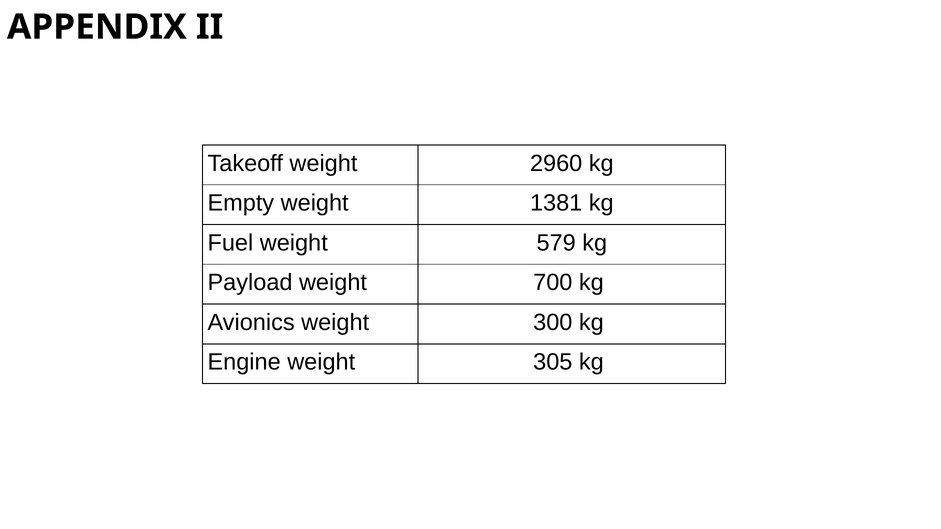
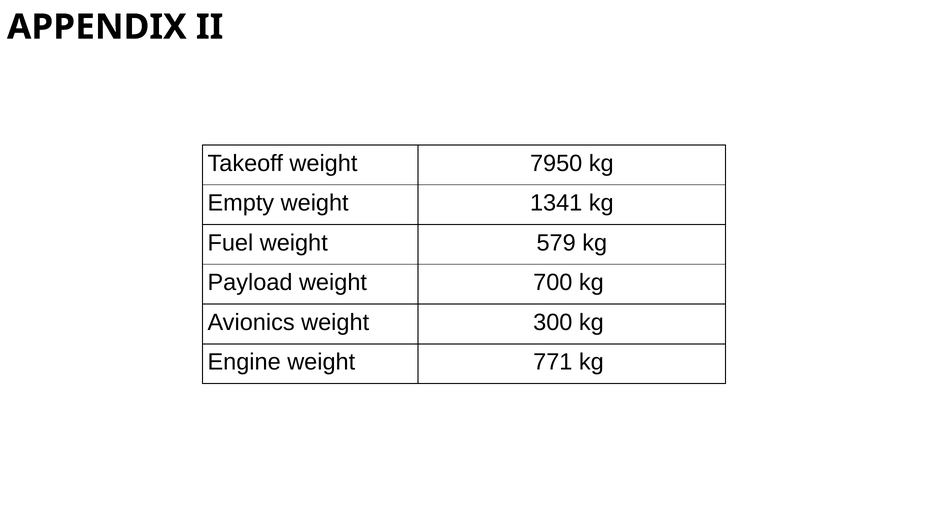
2960: 2960 -> 7950 (556, 164)
1381: 1381 -> 1341 (556, 203)
305: 305 -> 771 (553, 362)
